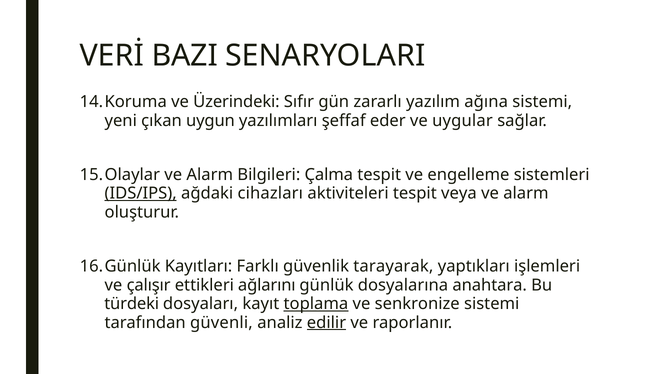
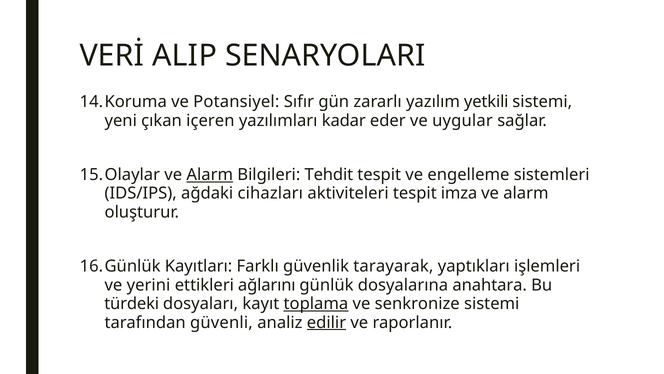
BAZI: BAZI -> ALIP (185, 56)
Üzerindeki: Üzerindeki -> Potansiyel (236, 102)
ağına: ağına -> yetkili (486, 102)
uygun: uygun -> içeren (210, 120)
şeffaf: şeffaf -> kadar (344, 120)
Alarm underline: none -> present (210, 174)
Çalma: Çalma -> Tehdit (329, 174)
IDS/IPS underline: present -> none (141, 193)
veya: veya -> imza (459, 193)
çalışır: çalışır -> yerini (149, 285)
